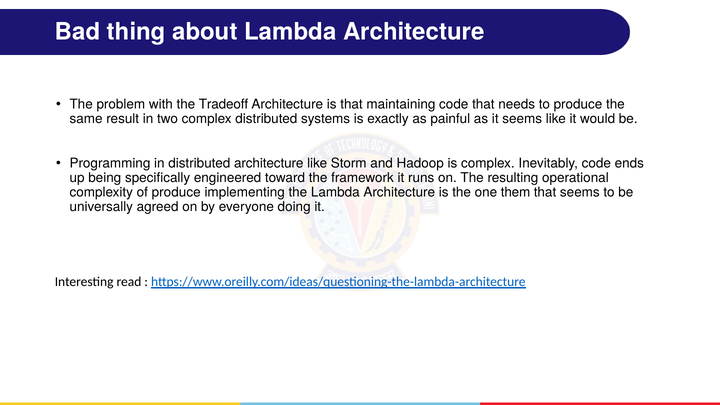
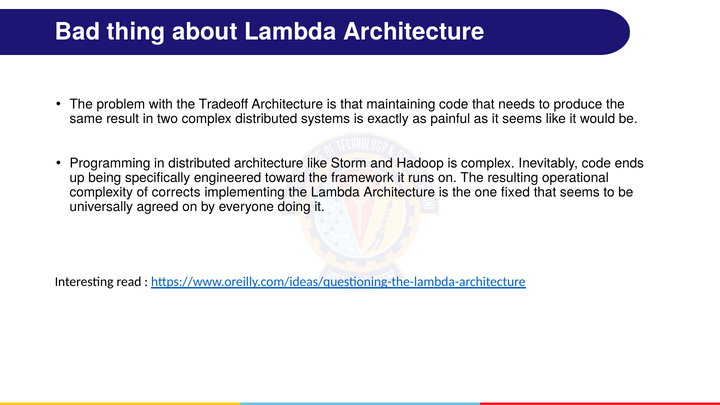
of produce: produce -> corrects (176, 192)
them: them -> fixed (515, 192)
